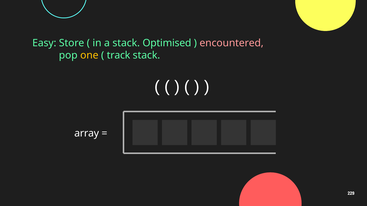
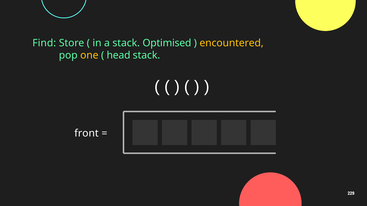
Easy: Easy -> Find (44, 43)
encountered colour: pink -> yellow (232, 43)
track: track -> head (119, 55)
array: array -> front (87, 133)
